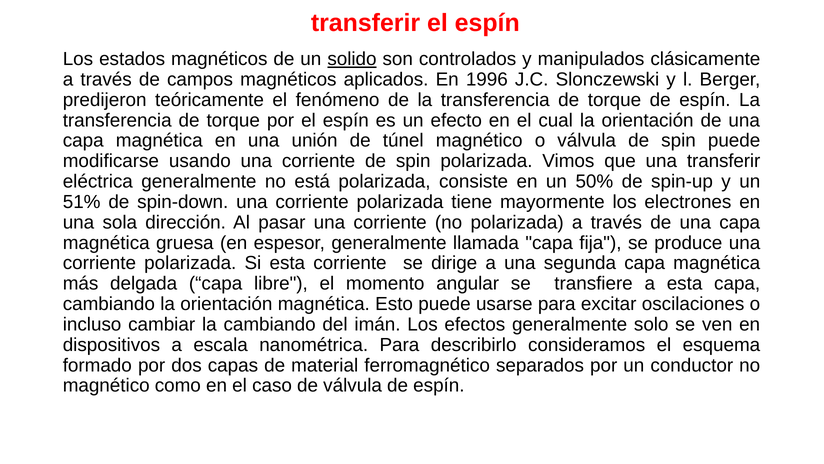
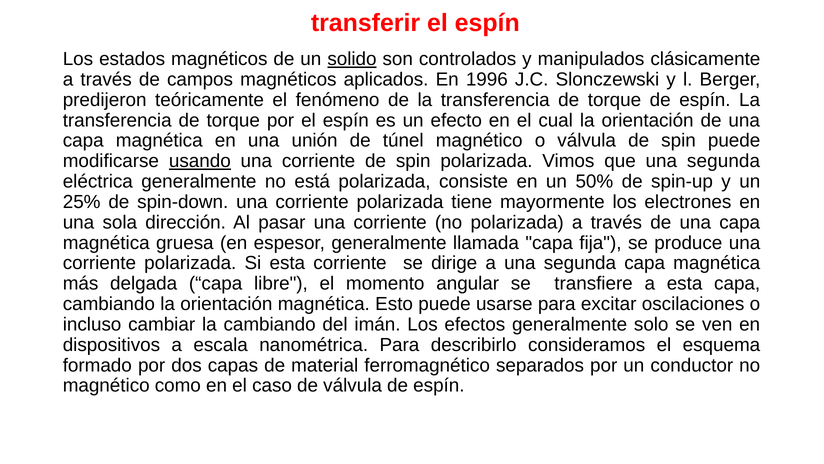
usando underline: none -> present (200, 161)
que una transferir: transferir -> segunda (724, 161)
51%: 51% -> 25% (82, 202)
